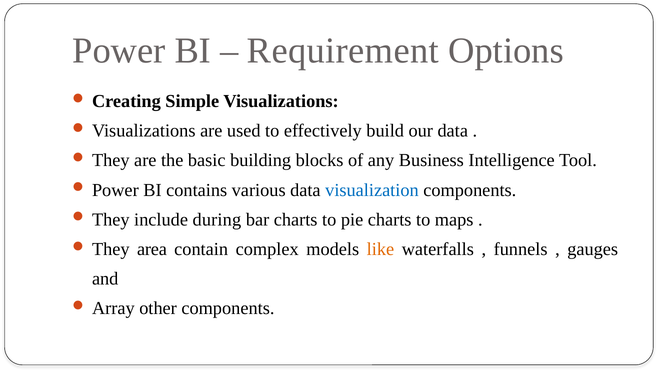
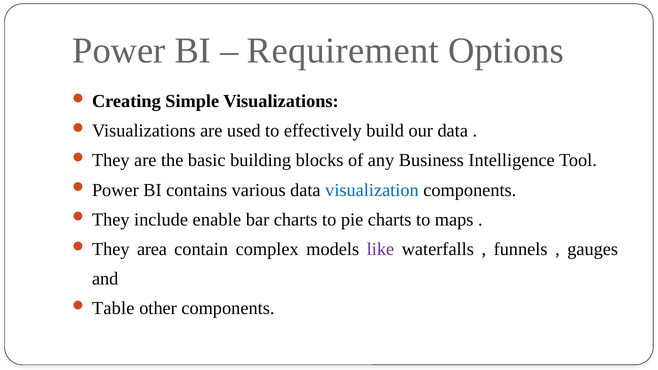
during: during -> enable (217, 220)
like colour: orange -> purple (380, 249)
Array: Array -> Table (113, 309)
